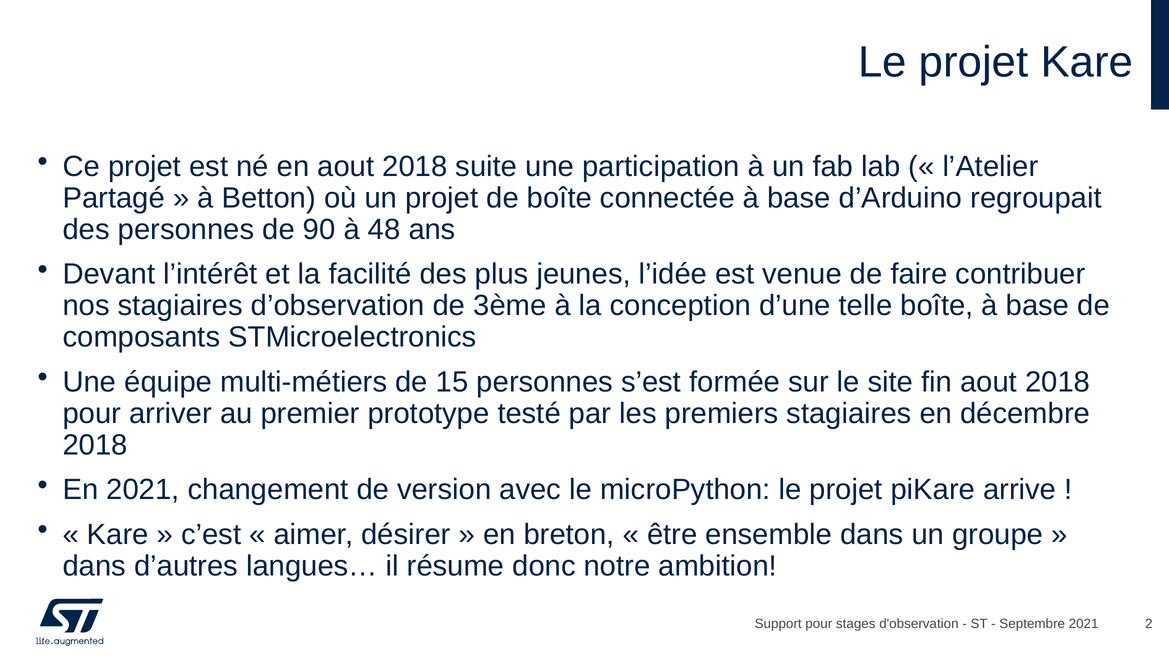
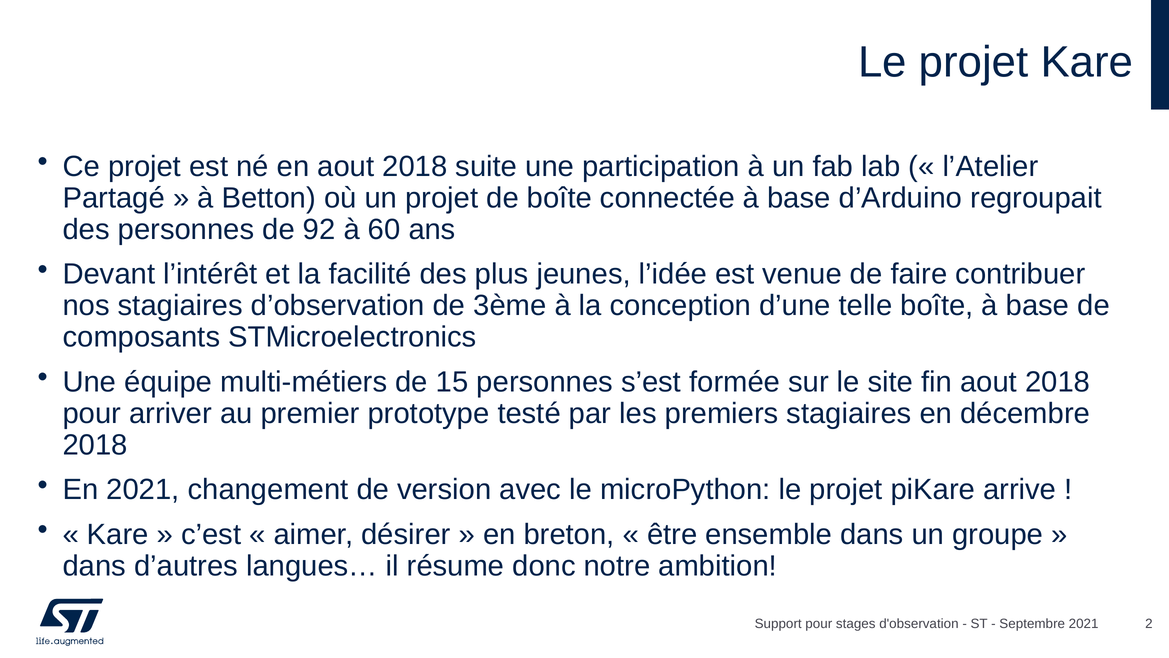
90: 90 -> 92 (319, 229)
48: 48 -> 60 (384, 229)
